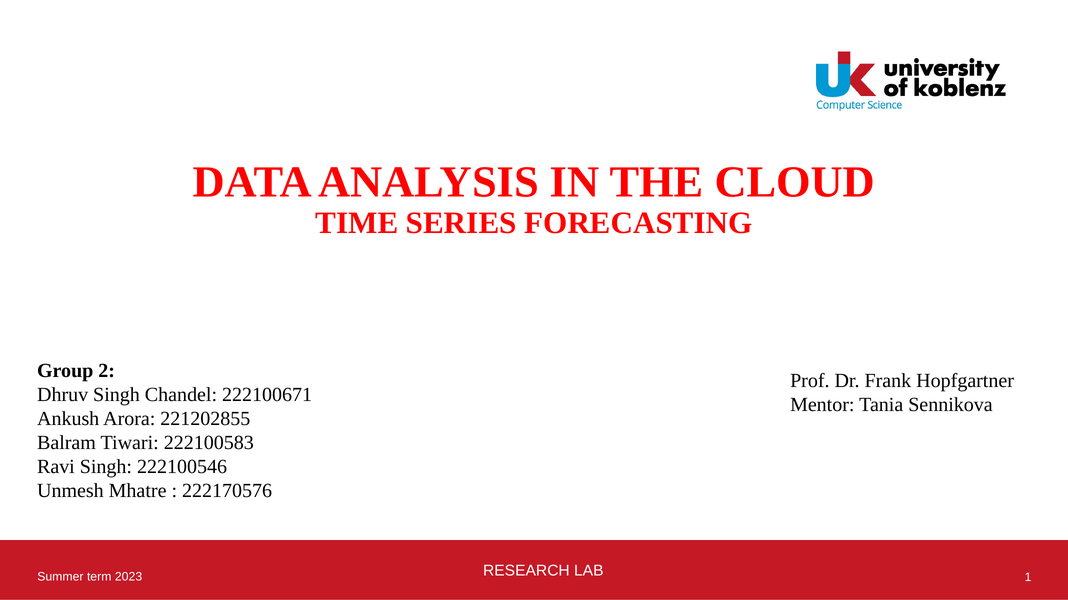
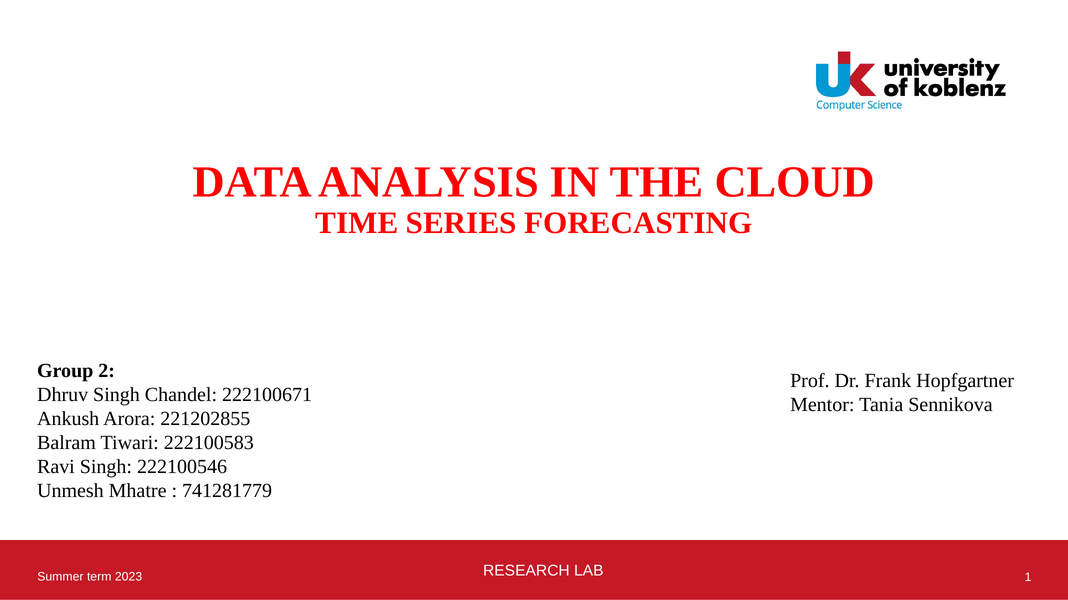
222170576: 222170576 -> 741281779 (227, 491)
